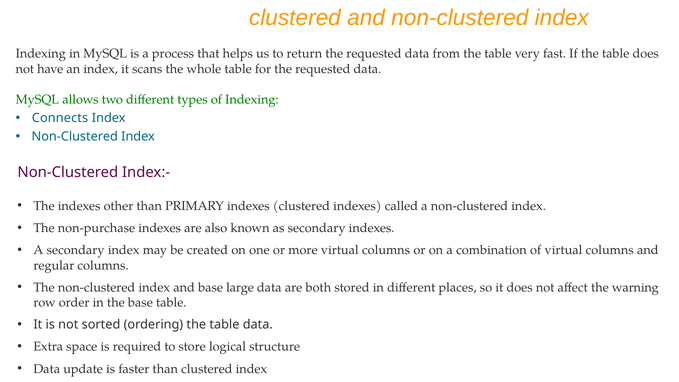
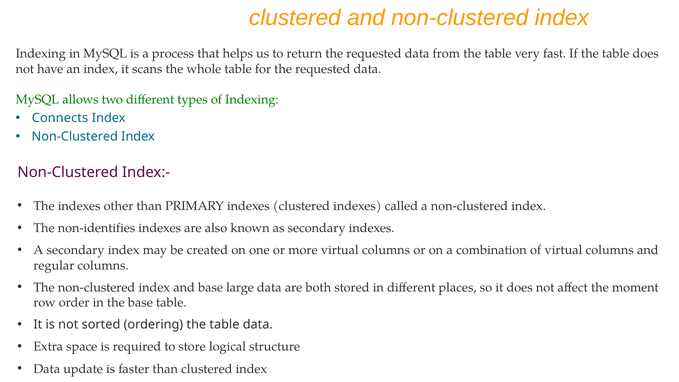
non-purchase: non-purchase -> non-identifies (97, 228)
warning: warning -> moment (635, 287)
